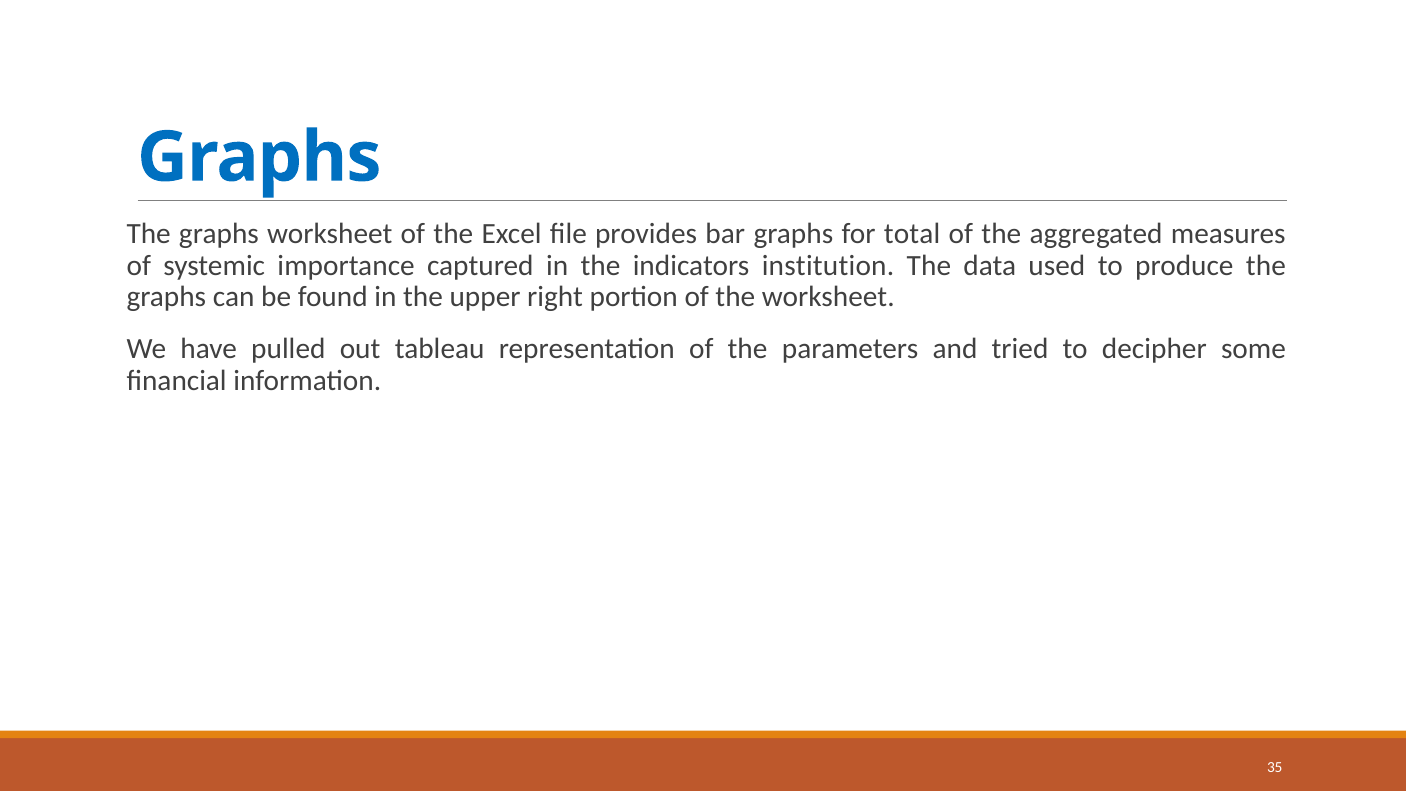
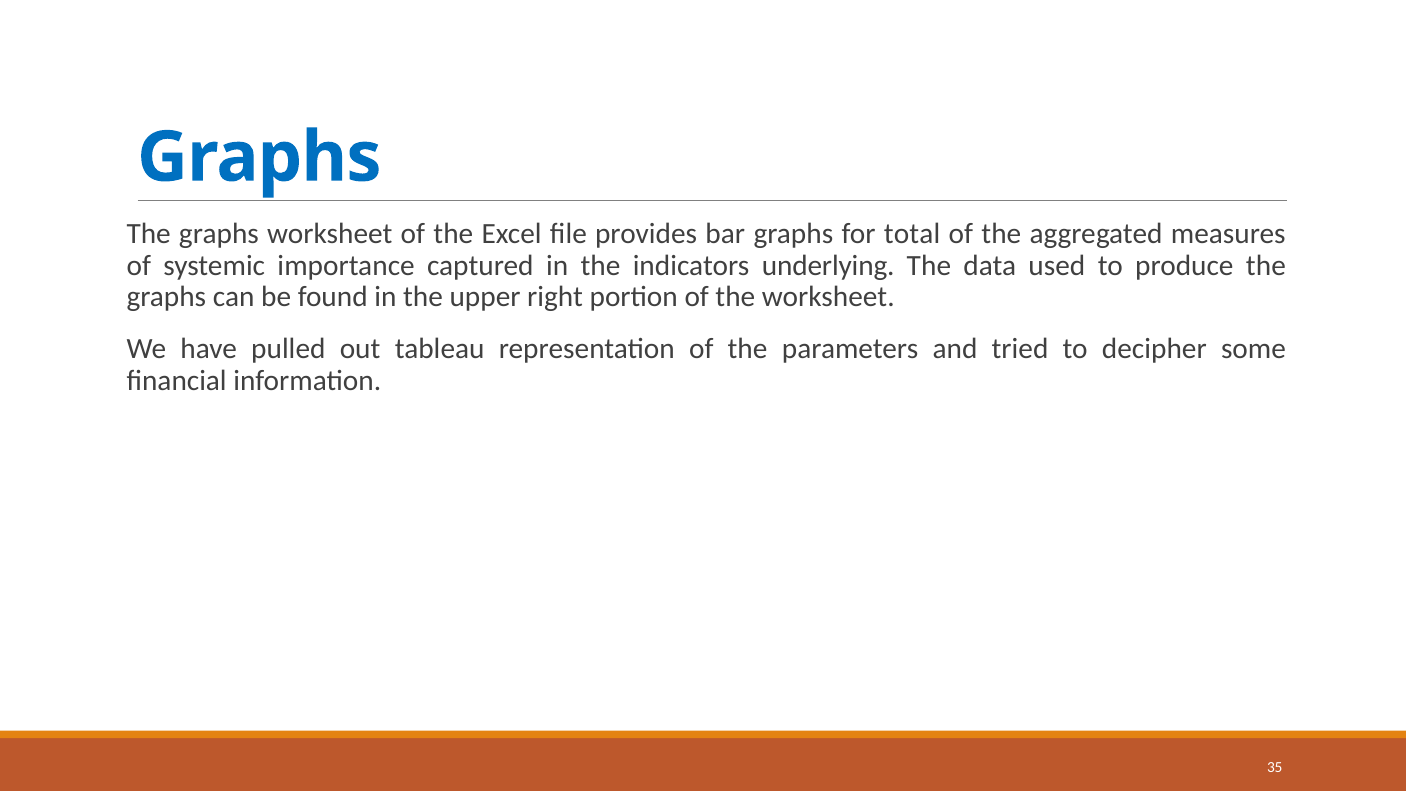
institution: institution -> underlying (828, 265)
